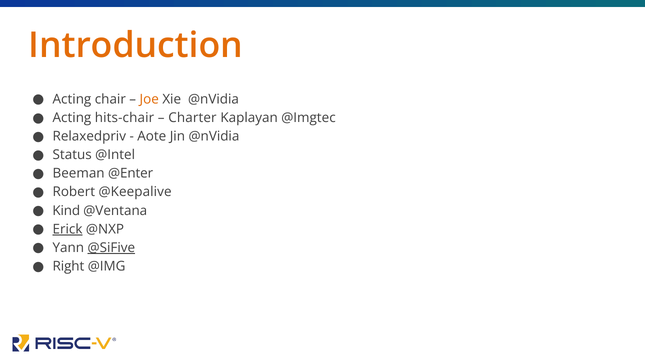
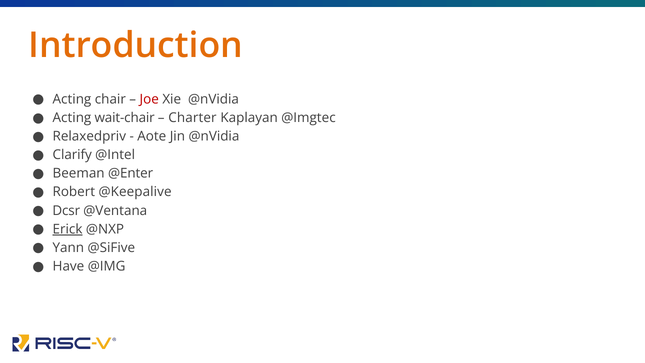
Joe colour: orange -> red (149, 99)
hits-chair: hits-chair -> wait-chair (125, 118)
Status: Status -> Clarify (72, 155)
Kind: Kind -> Dcsr (66, 210)
@SiFive underline: present -> none (111, 248)
Right: Right -> Have (68, 266)
